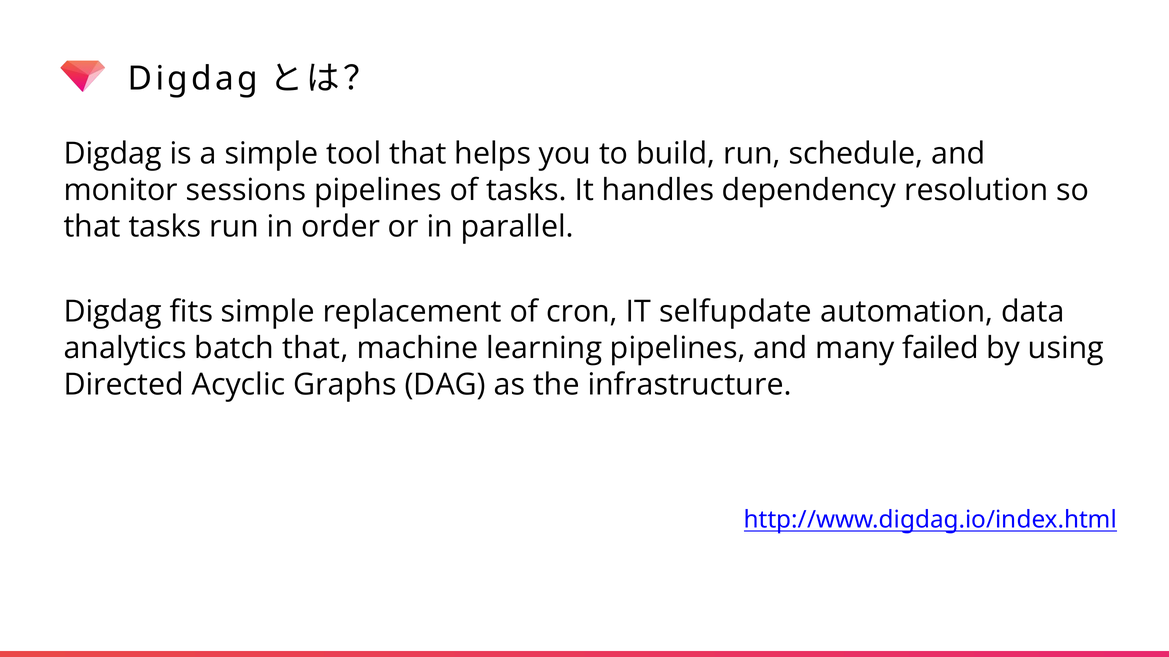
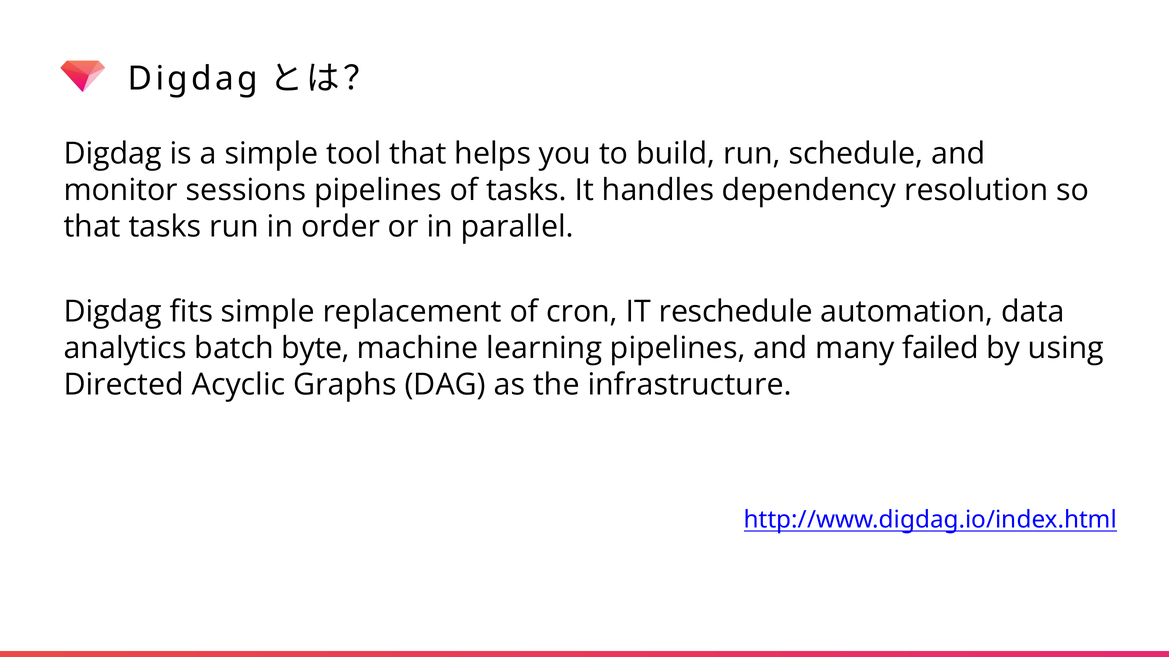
selfupdate: selfupdate -> reschedule (736, 312)
batch that: that -> byte (316, 349)
